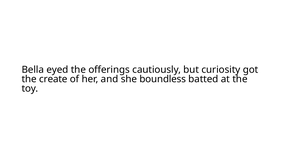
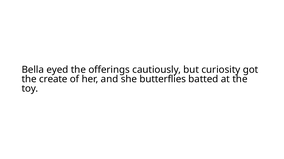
boundless: boundless -> butterflies (163, 79)
